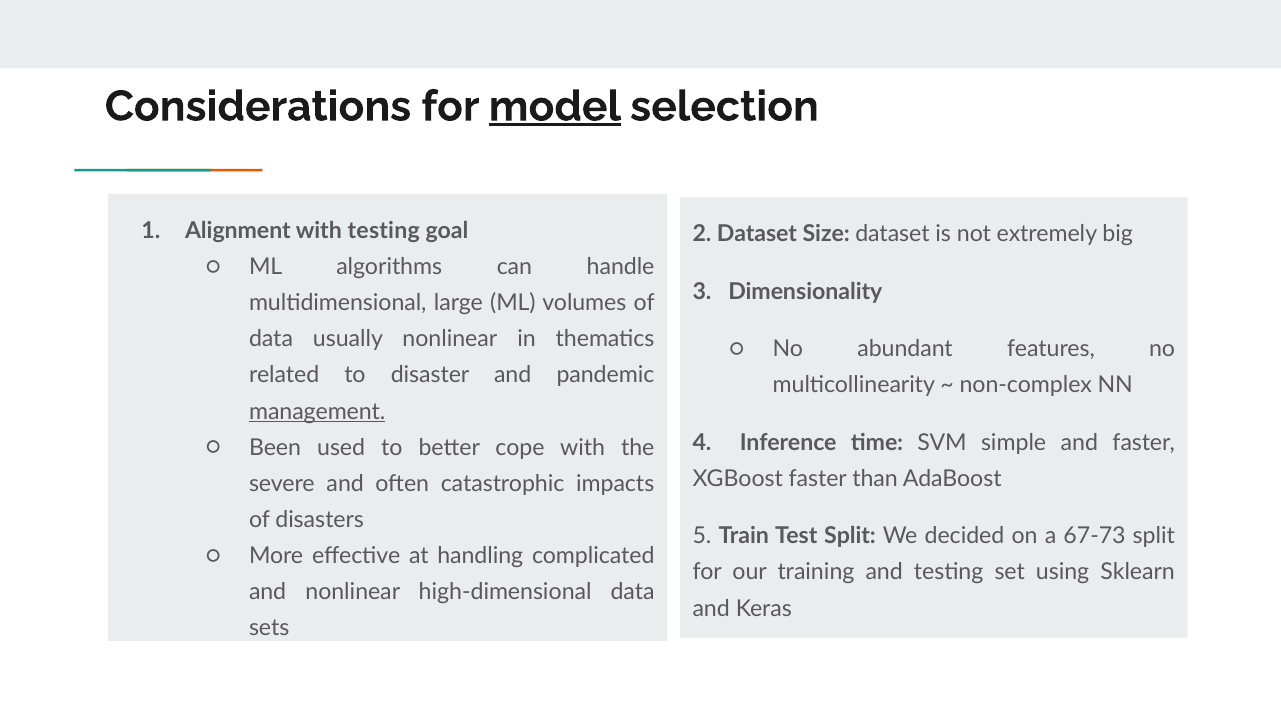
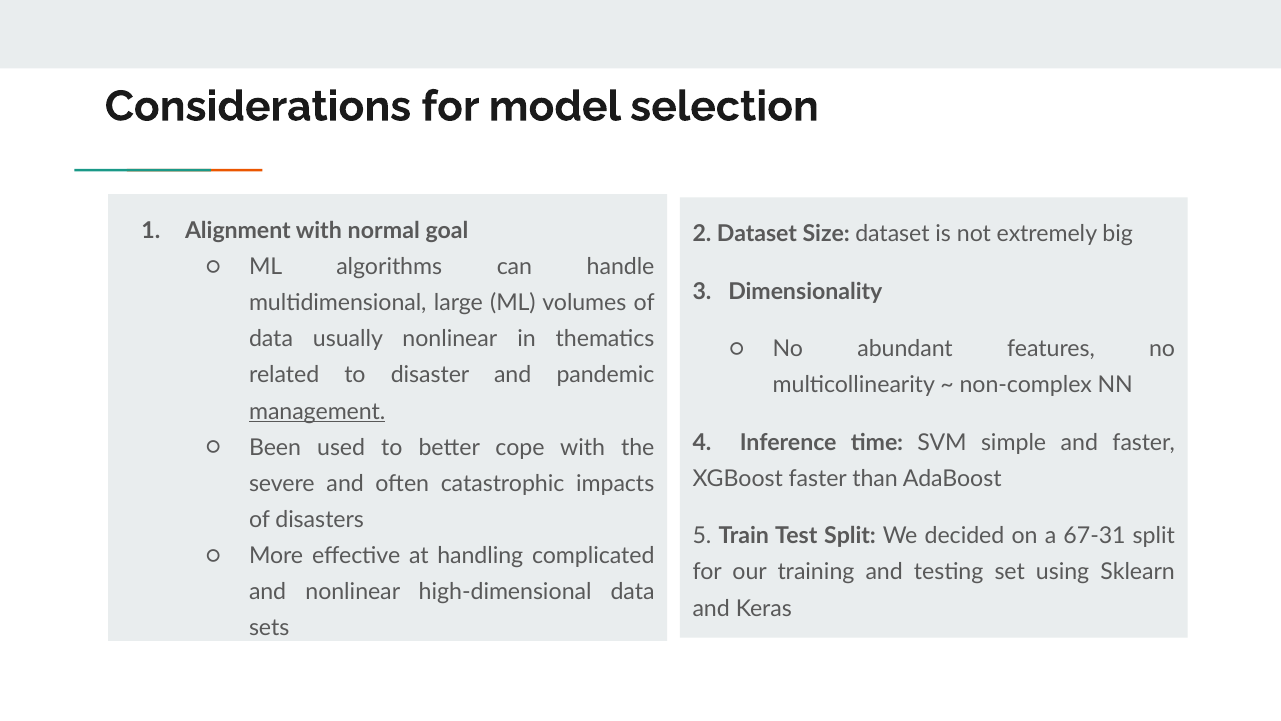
model underline: present -> none (555, 106)
with testing: testing -> normal (384, 231)
67-73: 67-73 -> 67-31 (1095, 536)
